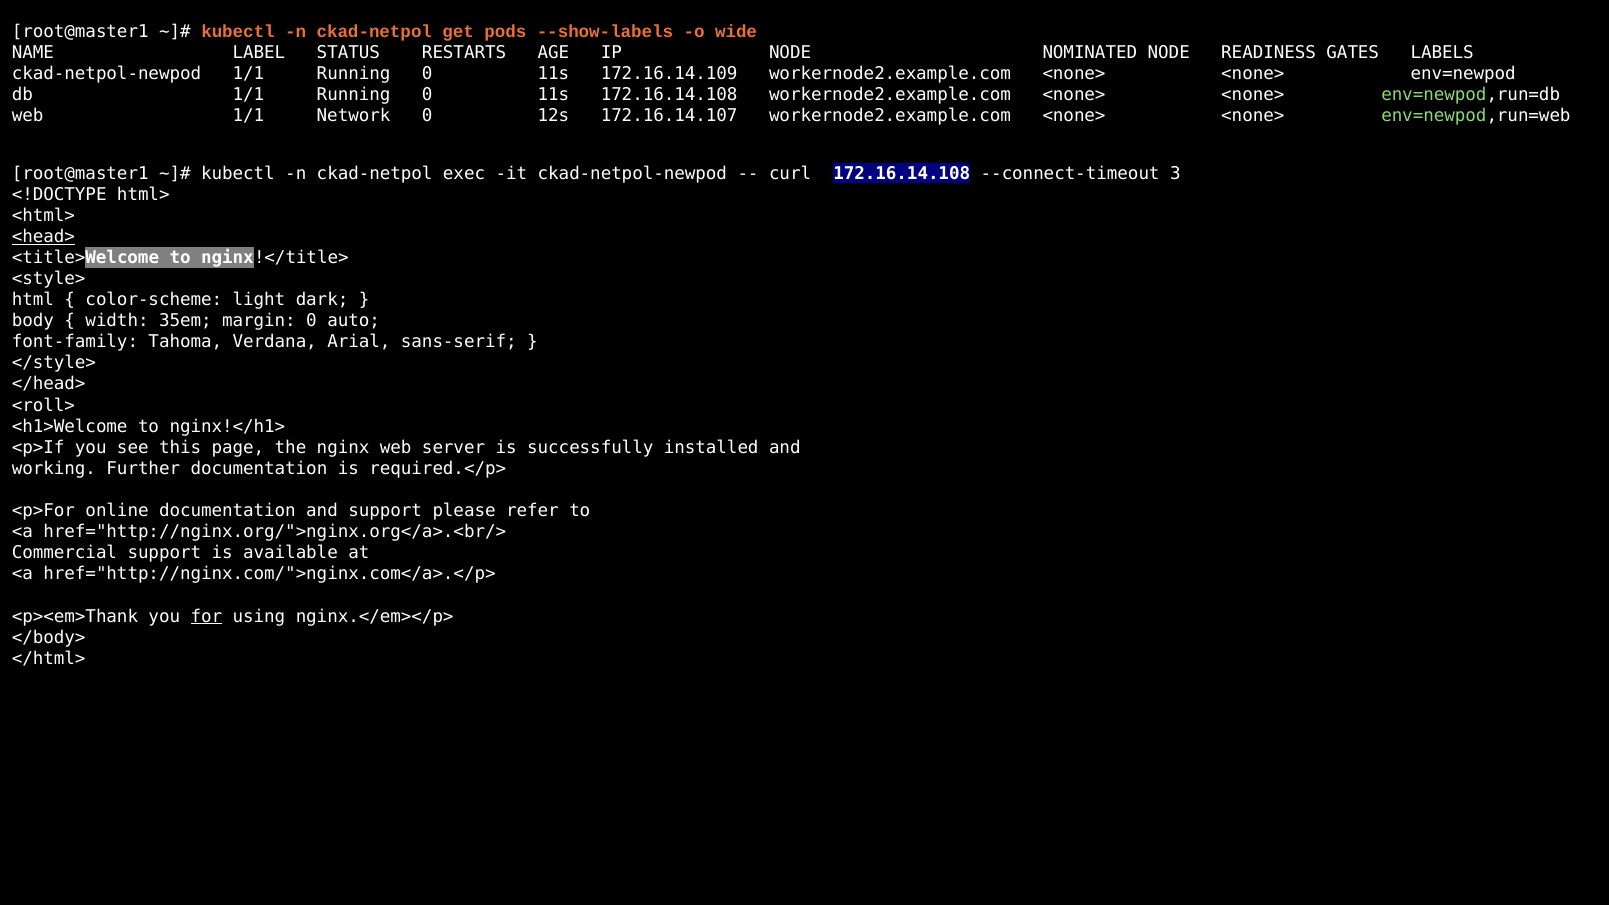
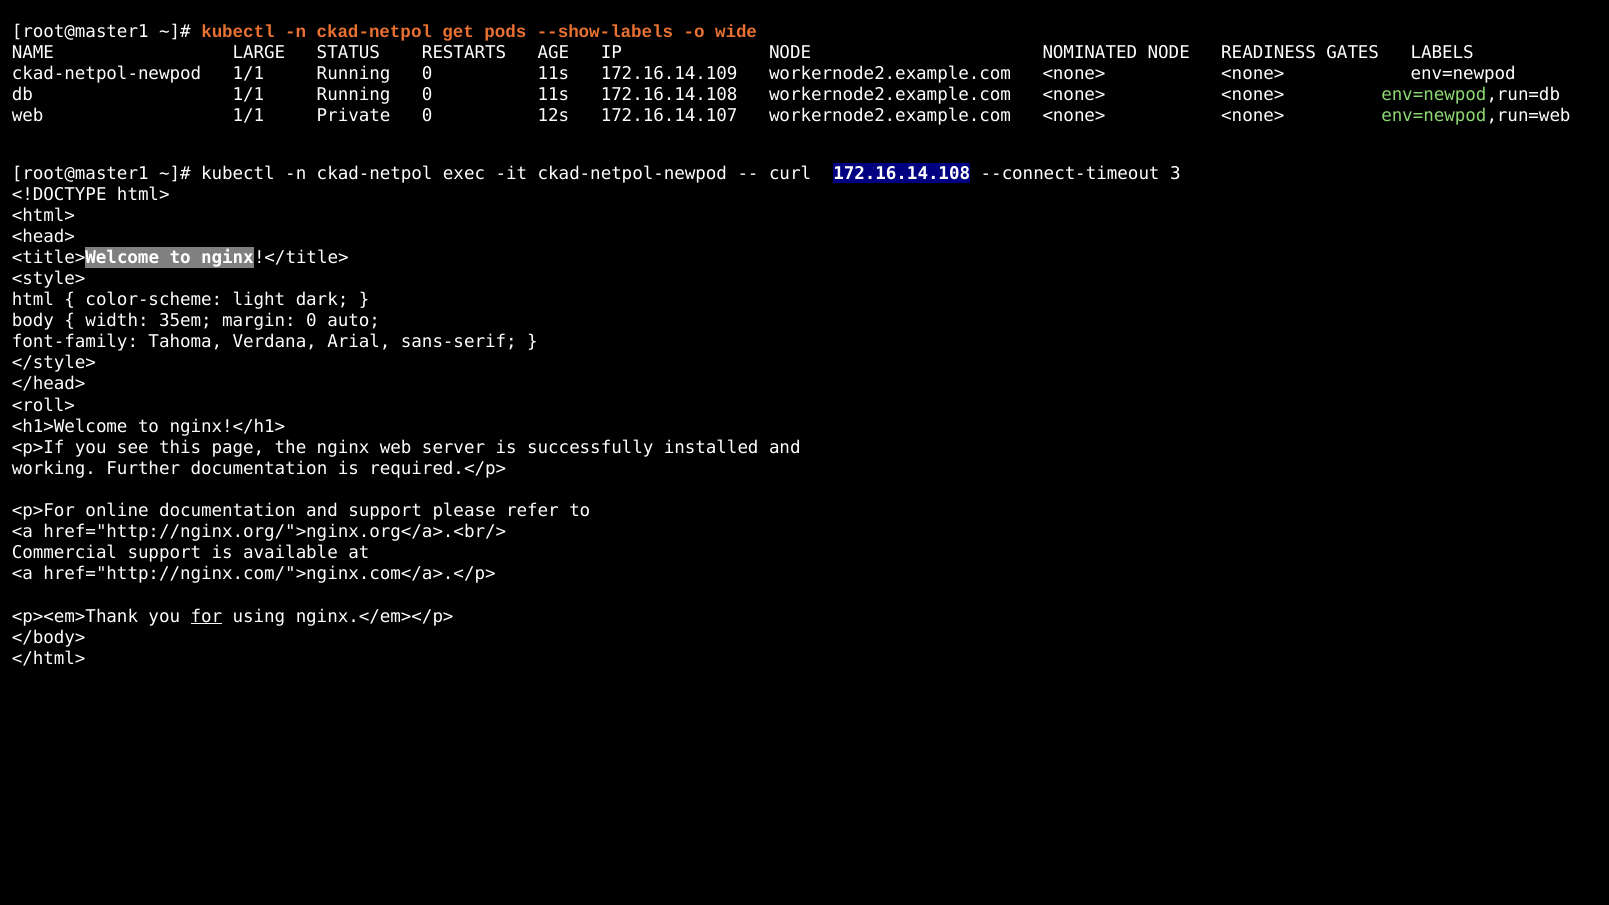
LABEL: LABEL -> LARGE (259, 53)
Network: Network -> Private (354, 116)
<head> underline: present -> none (43, 237)
